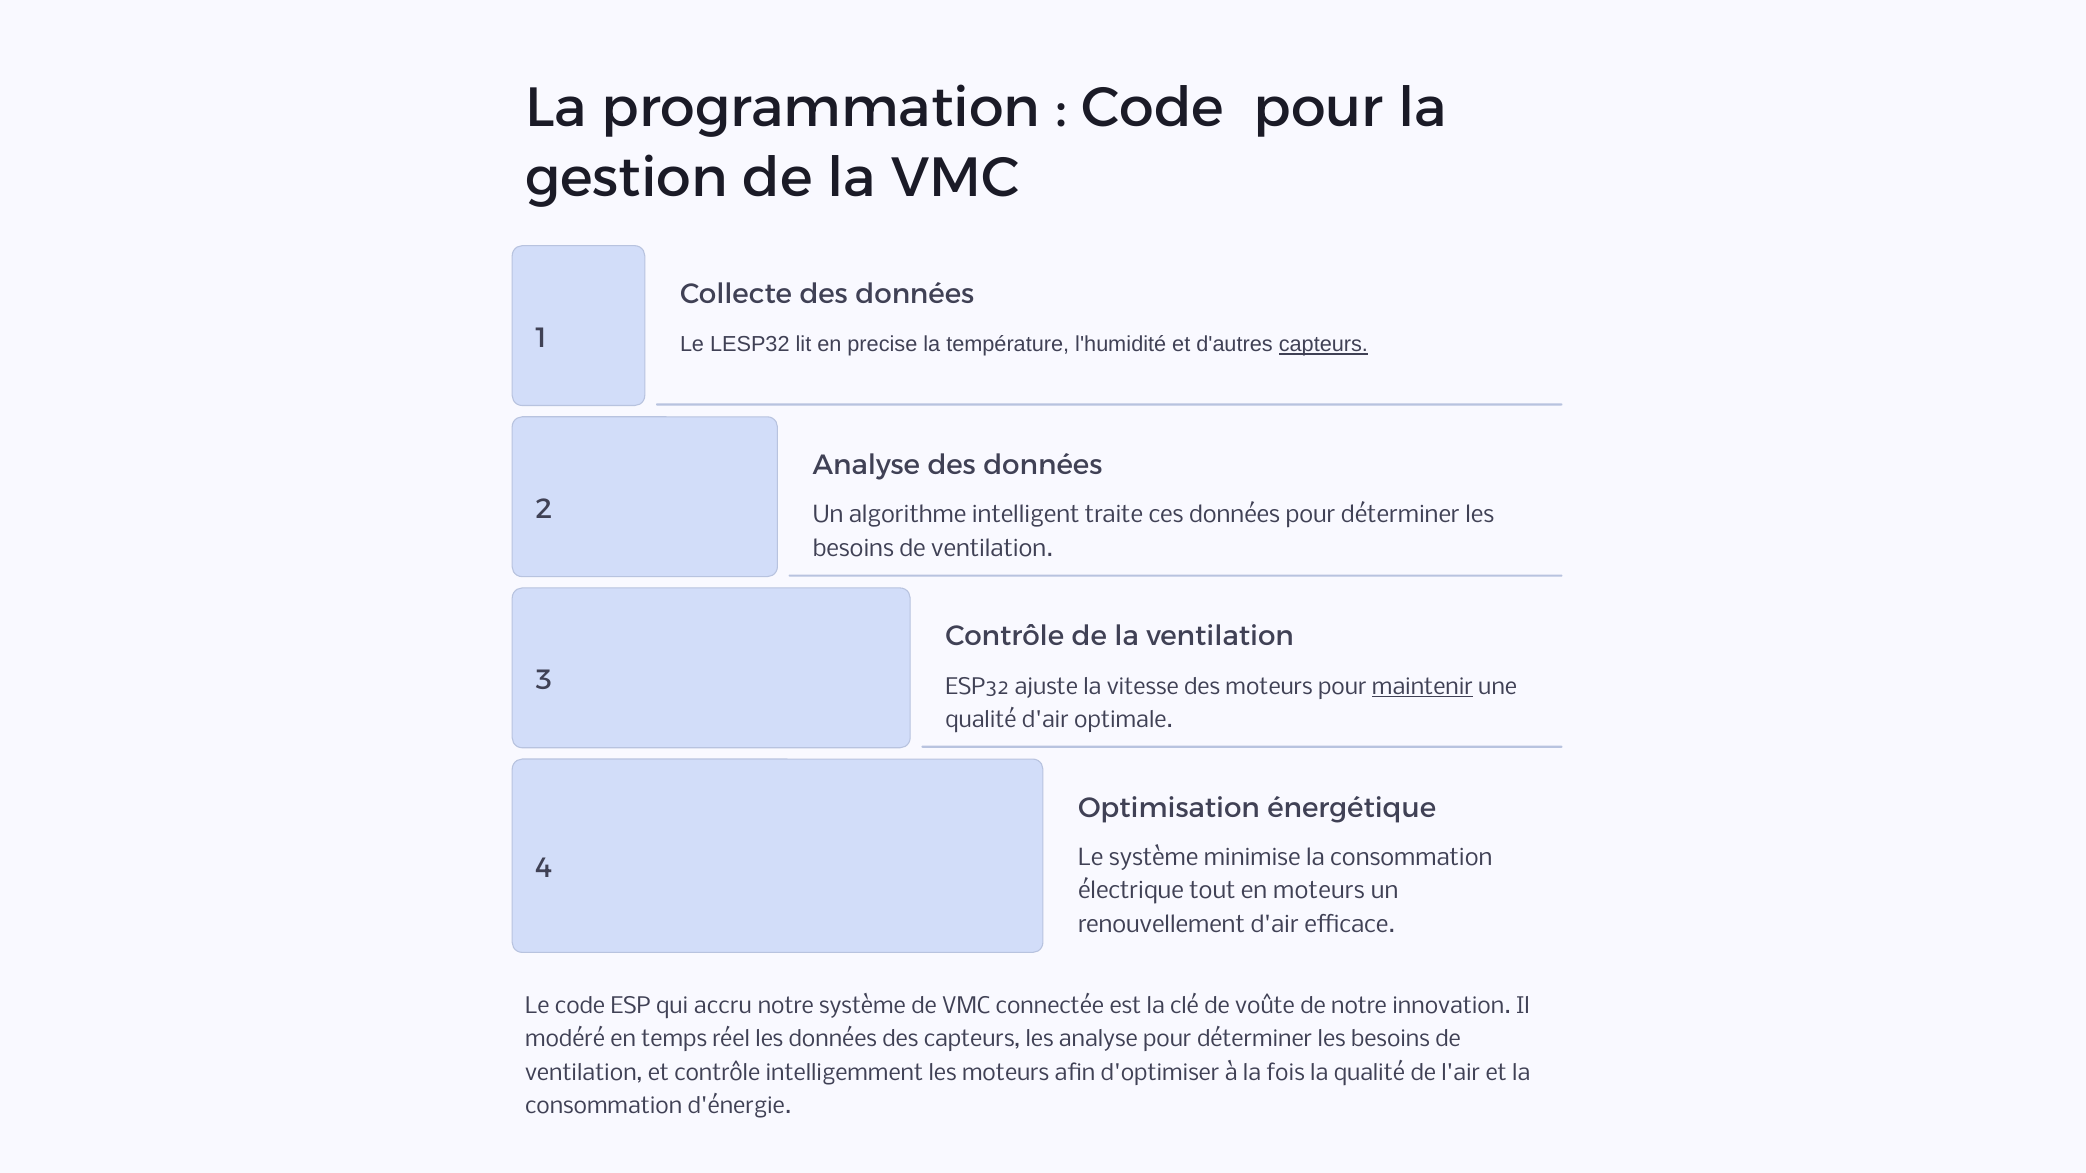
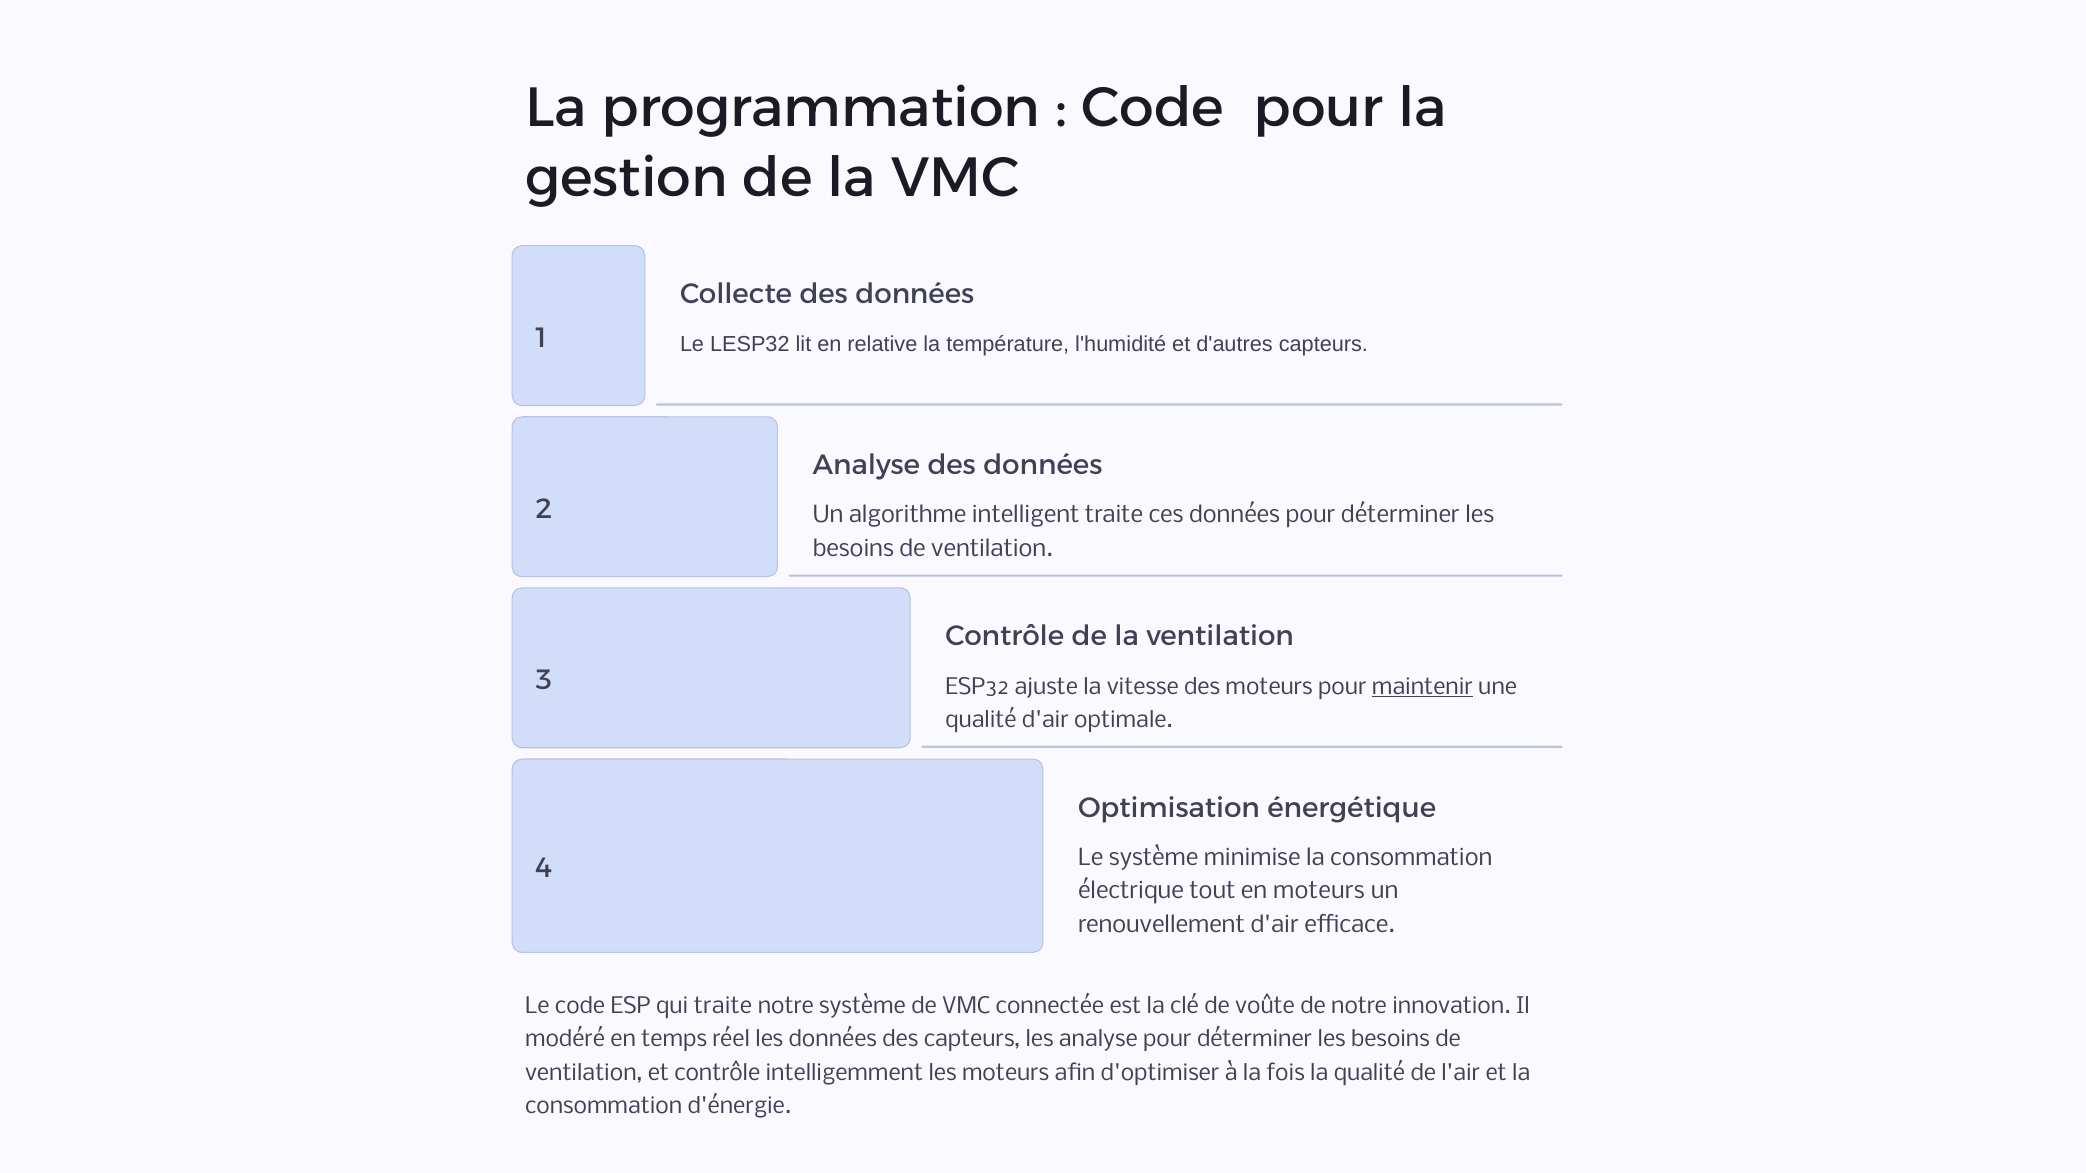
precise: precise -> relative (882, 345)
capteurs underline: present -> none (1323, 345)
qui accru: accru -> traite (723, 1006)
